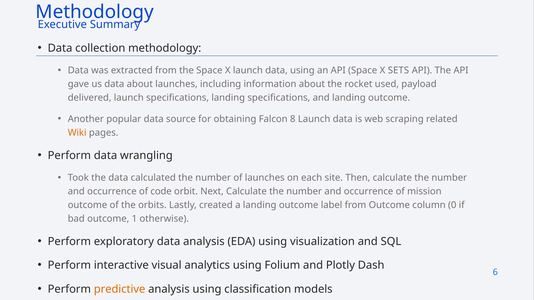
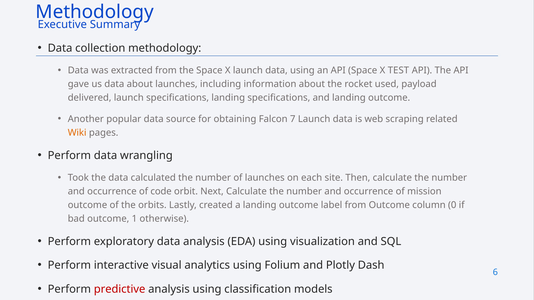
SETS: SETS -> TEST (398, 70)
8: 8 -> 7 (293, 119)
predictive colour: orange -> red (120, 289)
